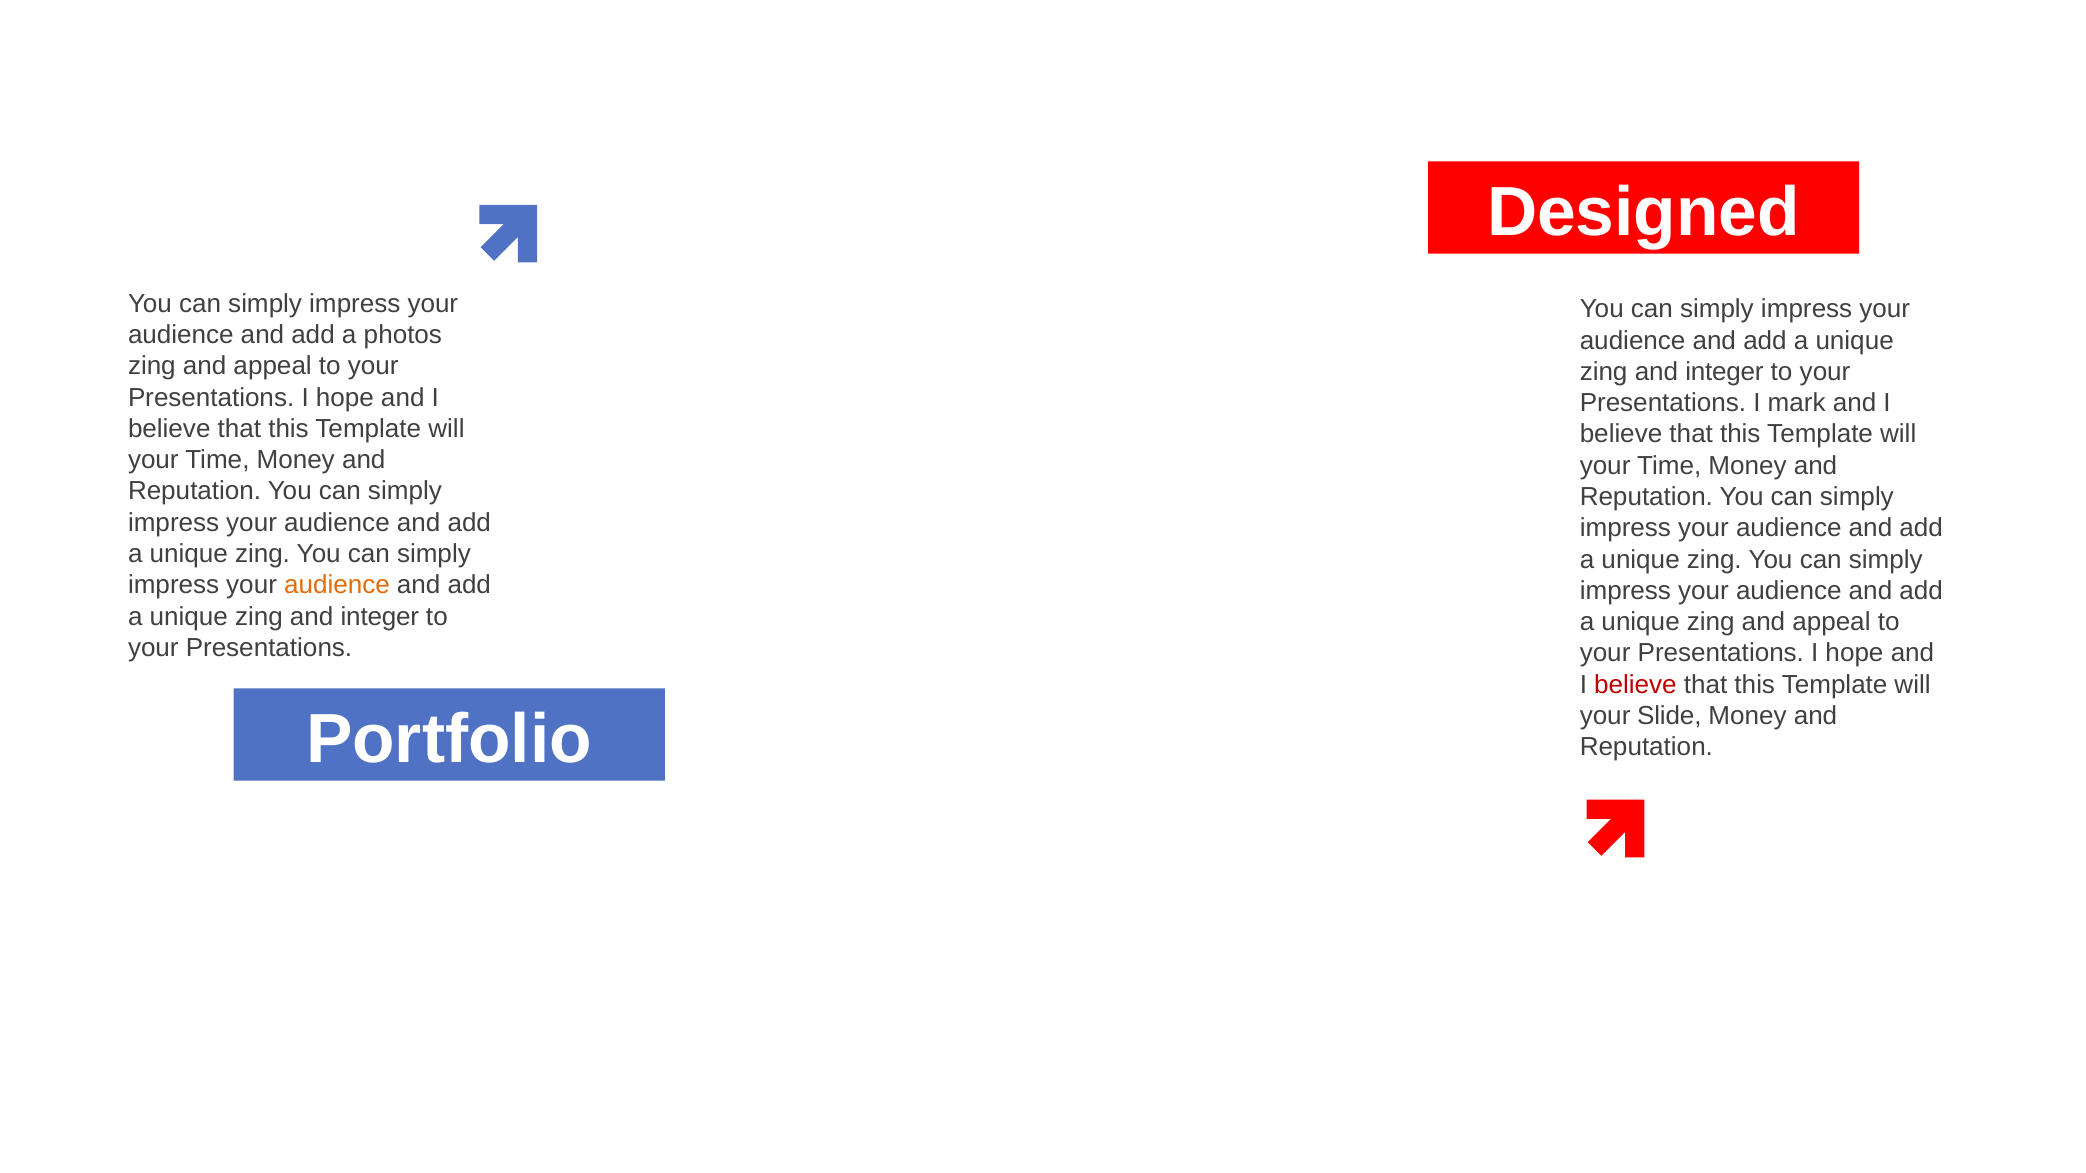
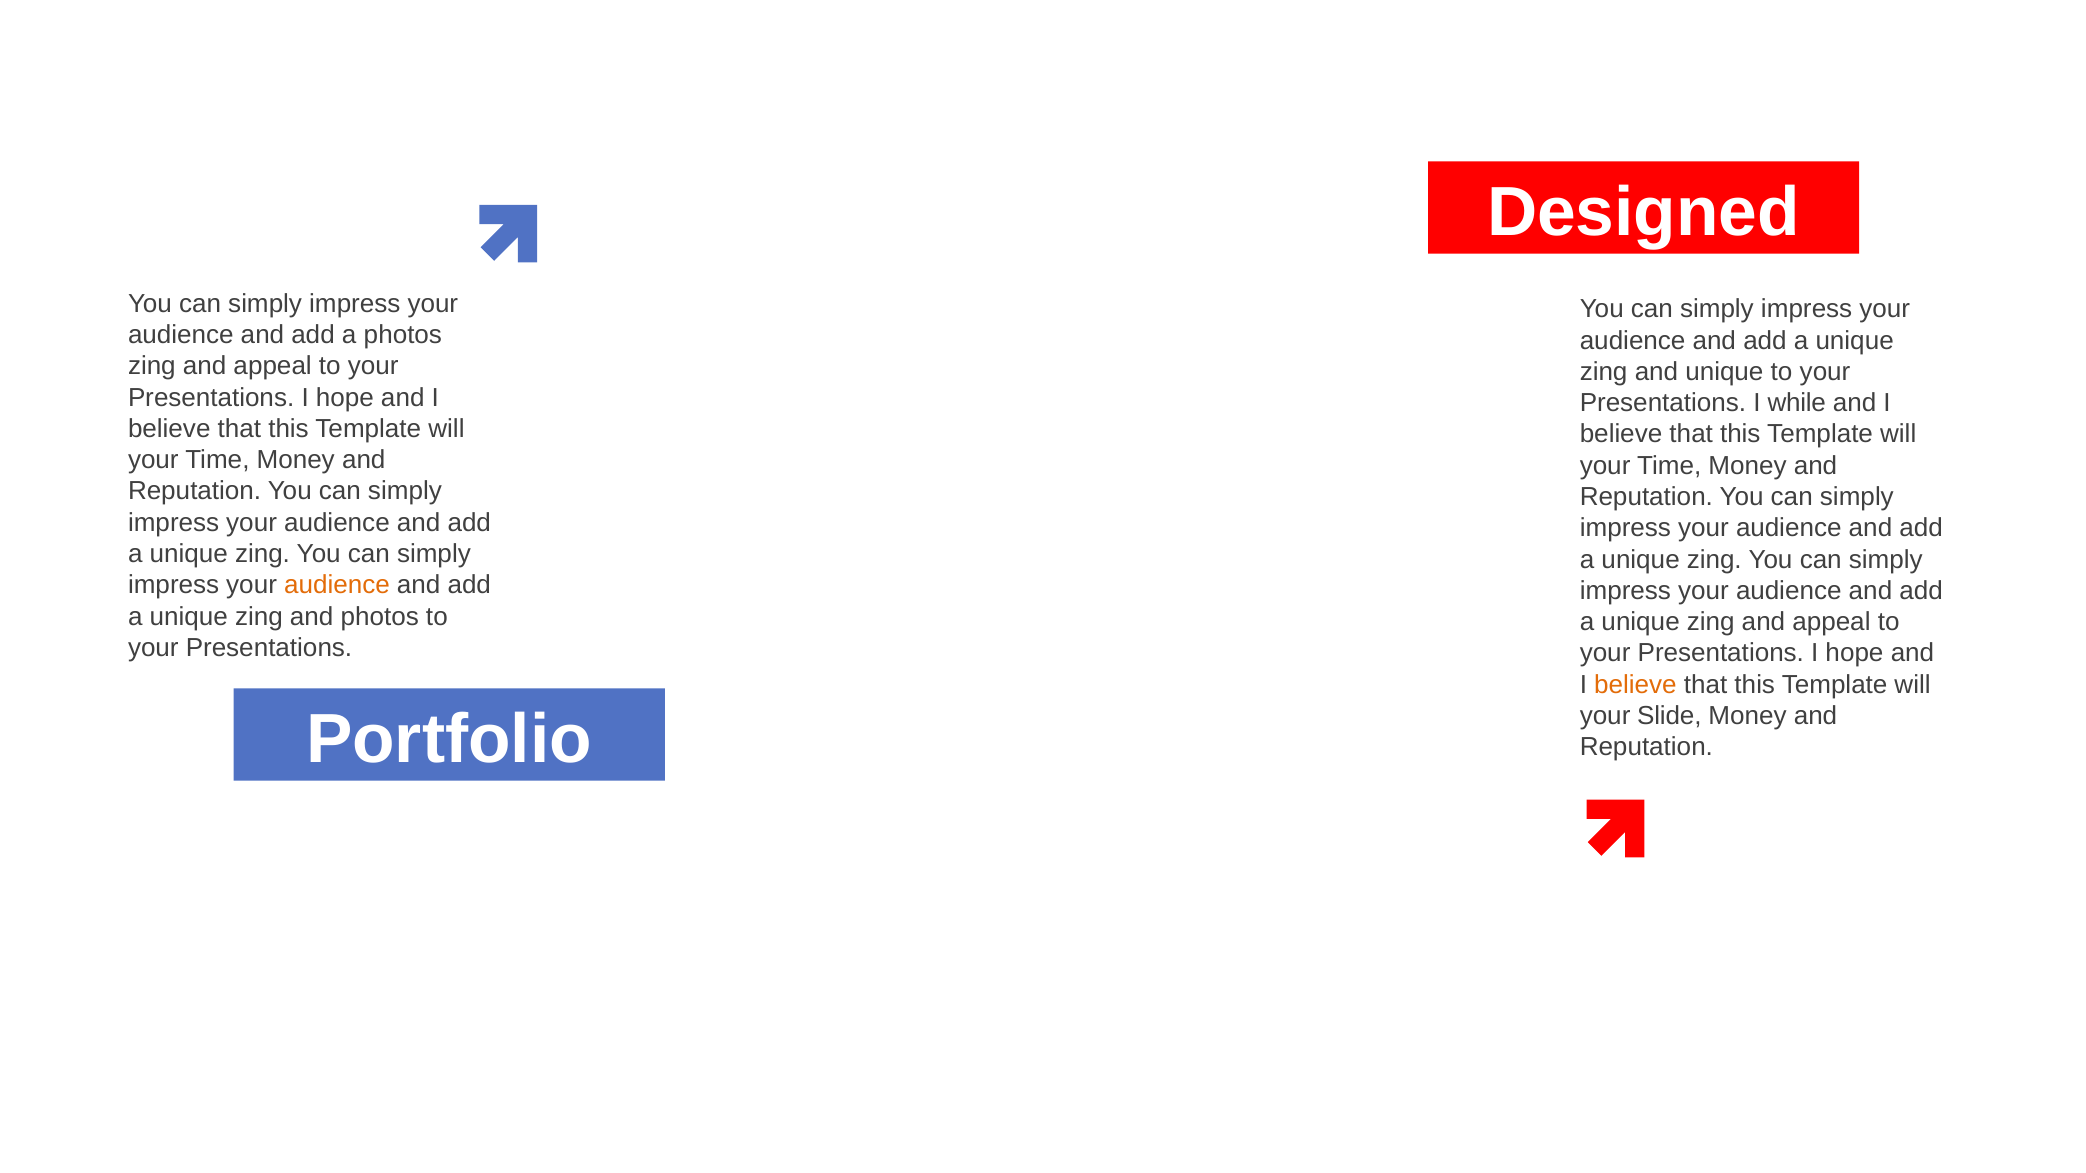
integer: integer -> unique (1724, 372)
mark: mark -> while (1797, 403)
integer: integer -> photos (380, 617)
believe colour: red -> orange (1635, 685)
